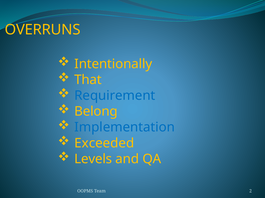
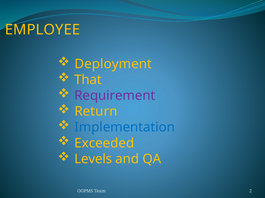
OVERRUNS: OVERRUNS -> EMPLOYEE (42, 30)
Intentionally: Intentionally -> Deployment (113, 64)
Requirement colour: blue -> purple (115, 96)
Belong: Belong -> Return (96, 112)
